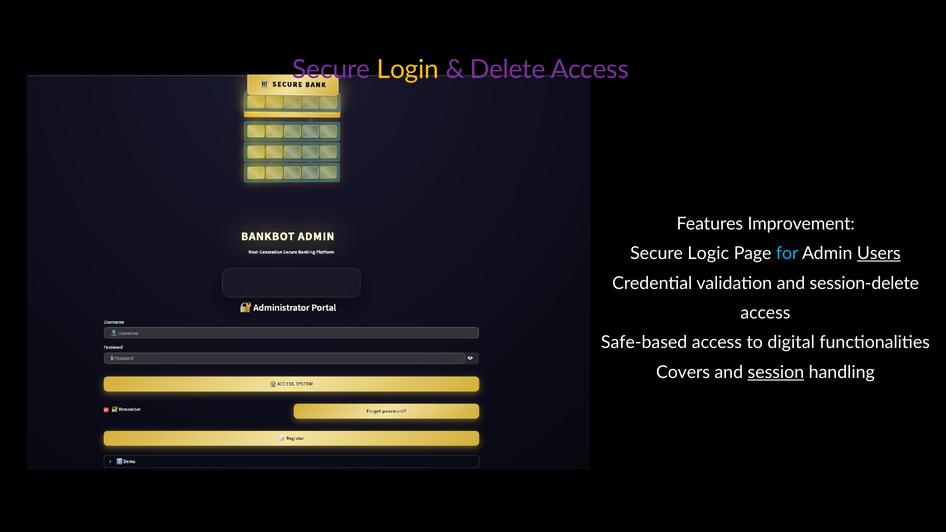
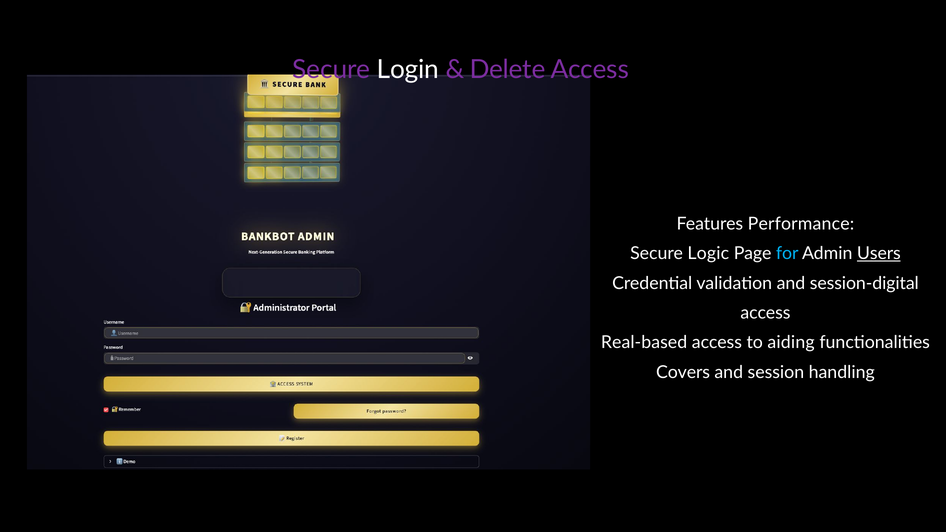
Login colour: yellow -> white (408, 70)
Improvement: Improvement -> Performance (801, 224)
session-delete: session-delete -> session-digital (864, 283)
Safe-based: Safe-based -> Real-based (644, 343)
digital: digital -> aiding (791, 343)
session underline: present -> none (776, 372)
